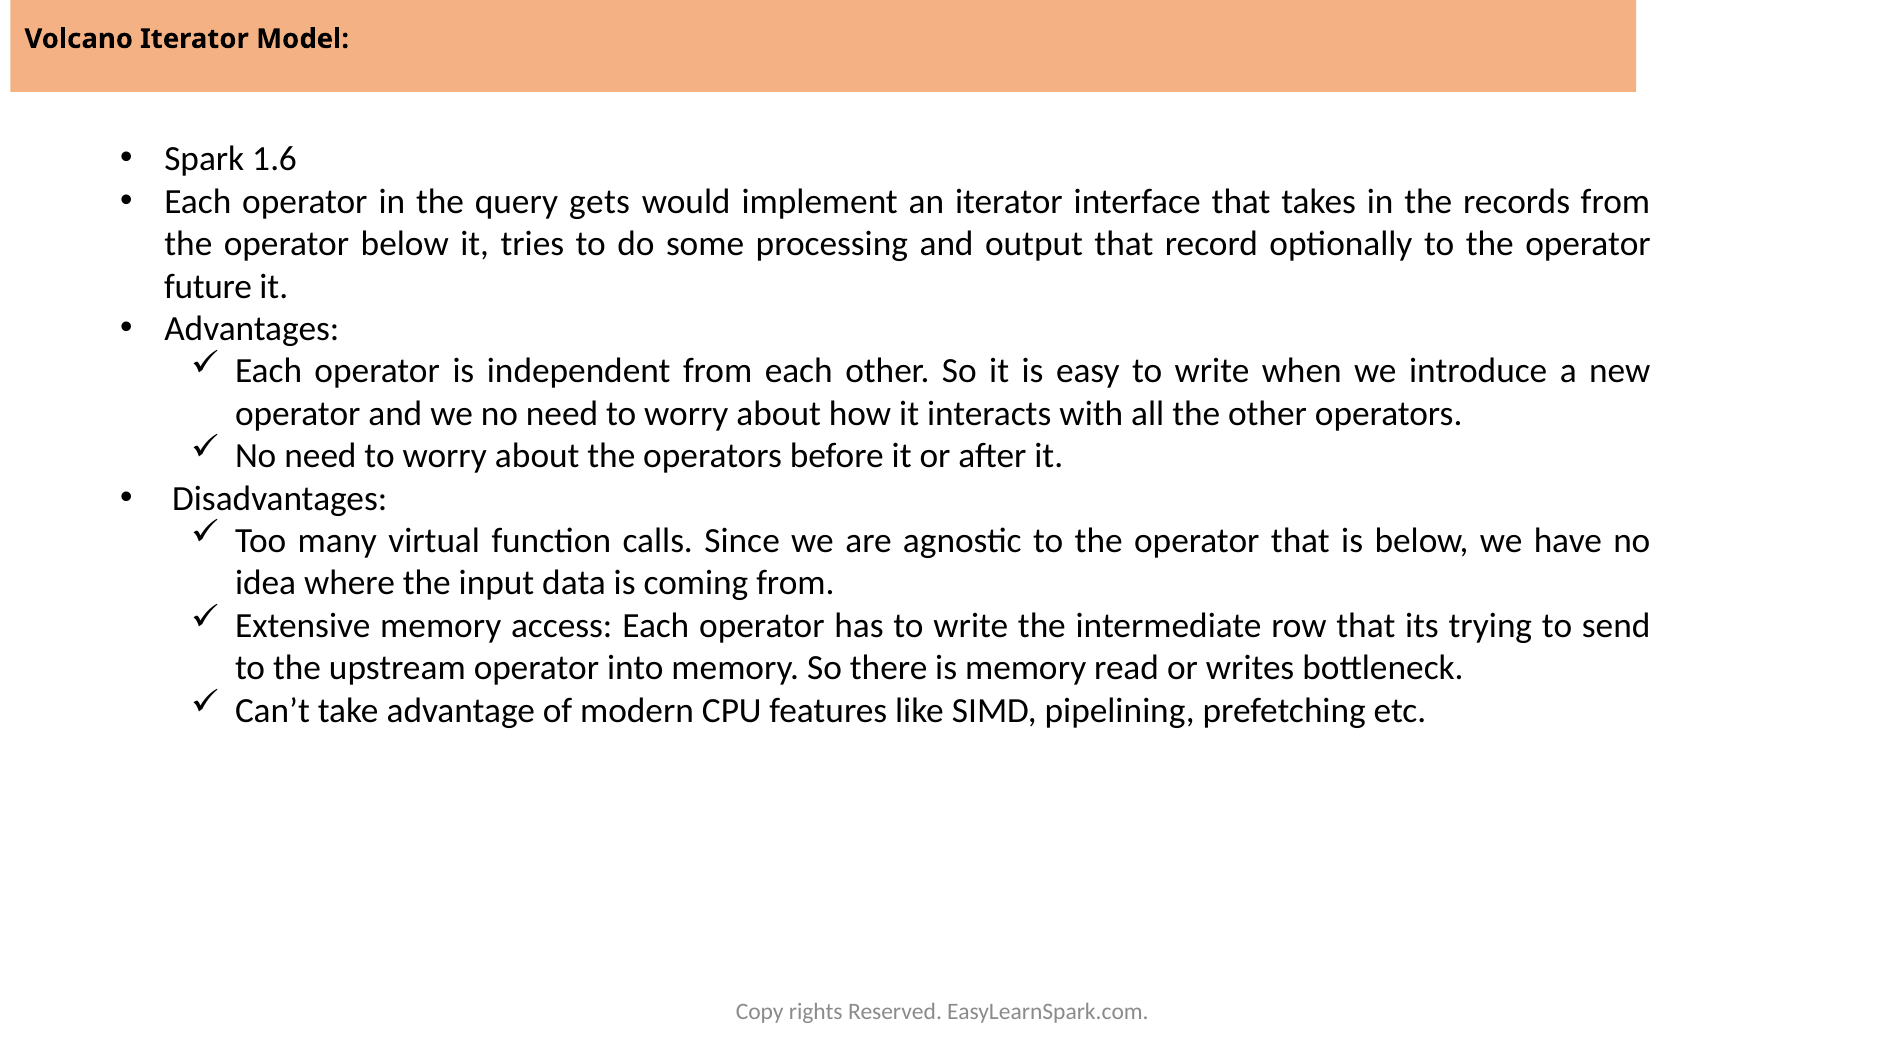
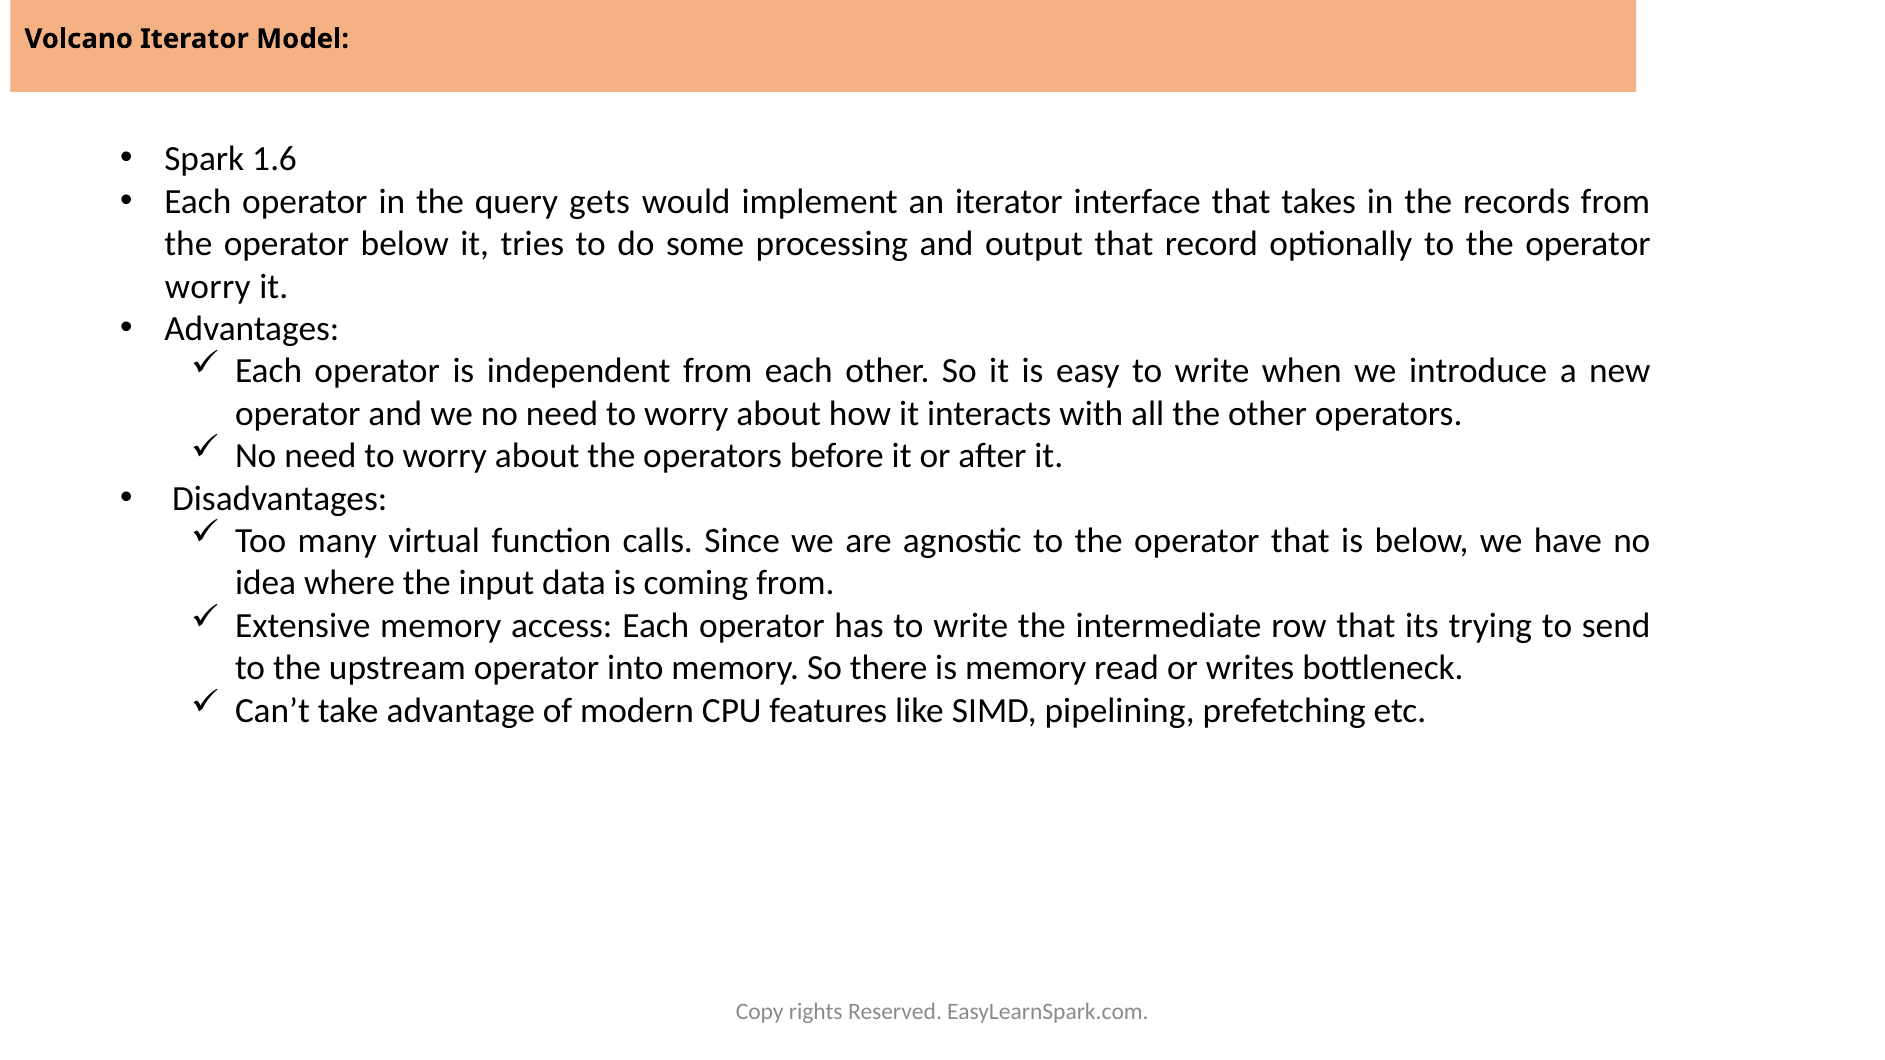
future: future -> worry (208, 286)
